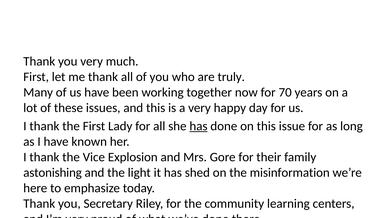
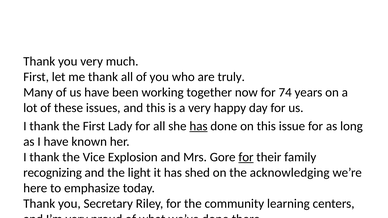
70: 70 -> 74 (285, 93)
for underline: none -> present (246, 157)
astonishing: astonishing -> recognizing (53, 173)
misinformation: misinformation -> acknowledging (290, 173)
